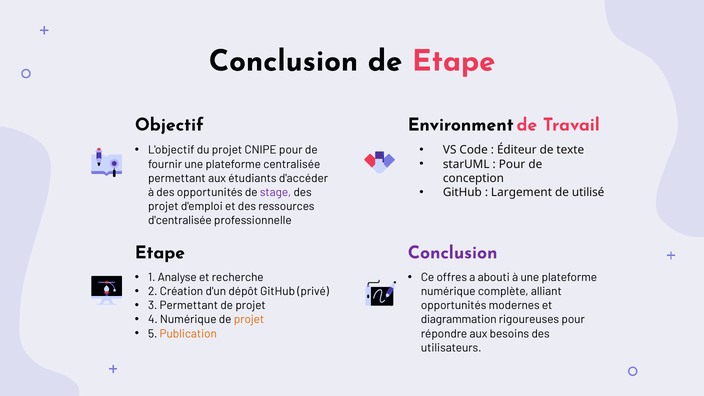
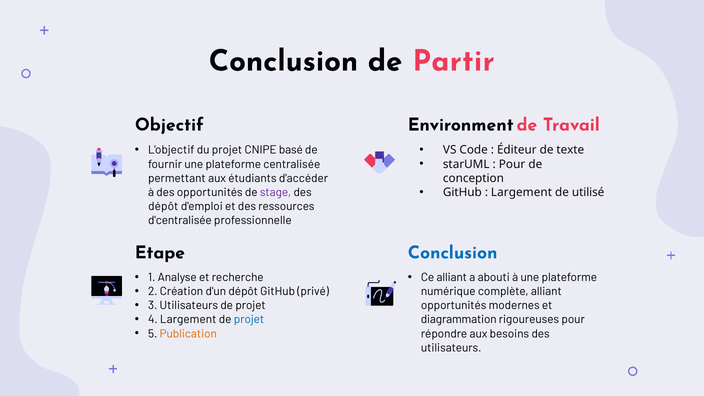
de Etape: Etape -> Partir (454, 61)
CNIPE pour: pour -> basé (291, 150)
projet: projet -> dépôt (163, 206)
Conclusion colour: purple -> blue (453, 253)
Ce offres: offres -> alliant (452, 277)
3 Permettant: Permettant -> Utilisateurs (189, 306)
4 Numérique: Numérique -> Largement (188, 320)
projet colour: orange -> blue (249, 320)
